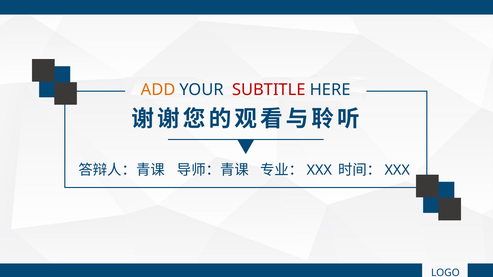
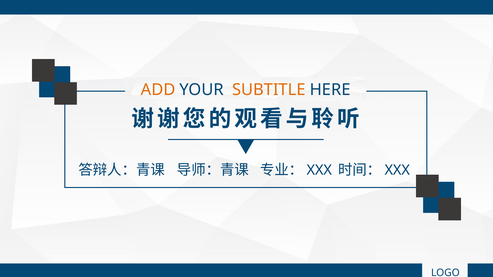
SUBTITLE colour: red -> orange (269, 90)
